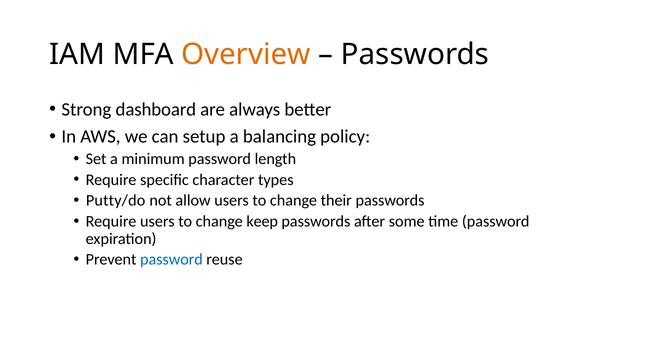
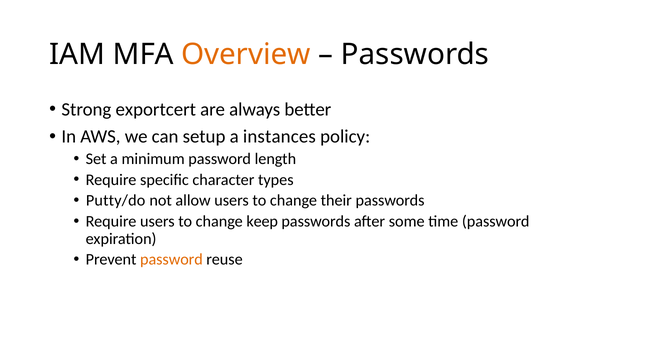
dashboard: dashboard -> exportcert (156, 109)
balancing: balancing -> instances (279, 137)
password colour: blue -> orange (171, 260)
